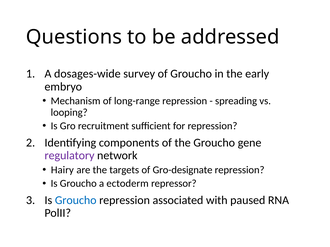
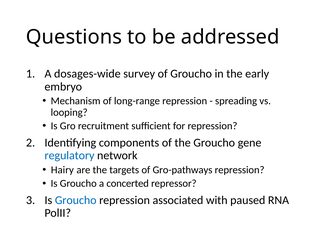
regulatory colour: purple -> blue (69, 156)
Gro-designate: Gro-designate -> Gro-pathways (183, 170)
ectoderm: ectoderm -> concerted (128, 184)
